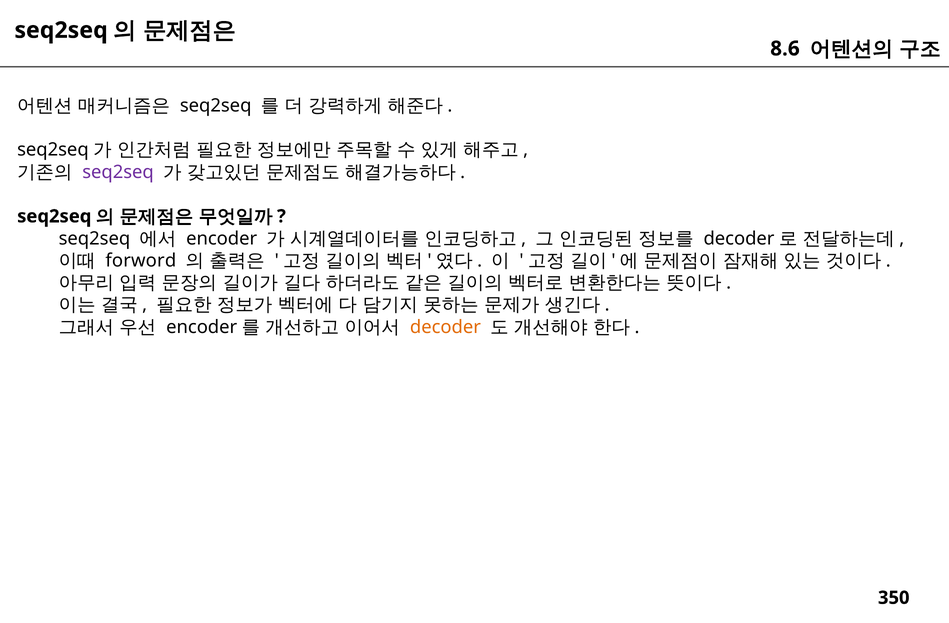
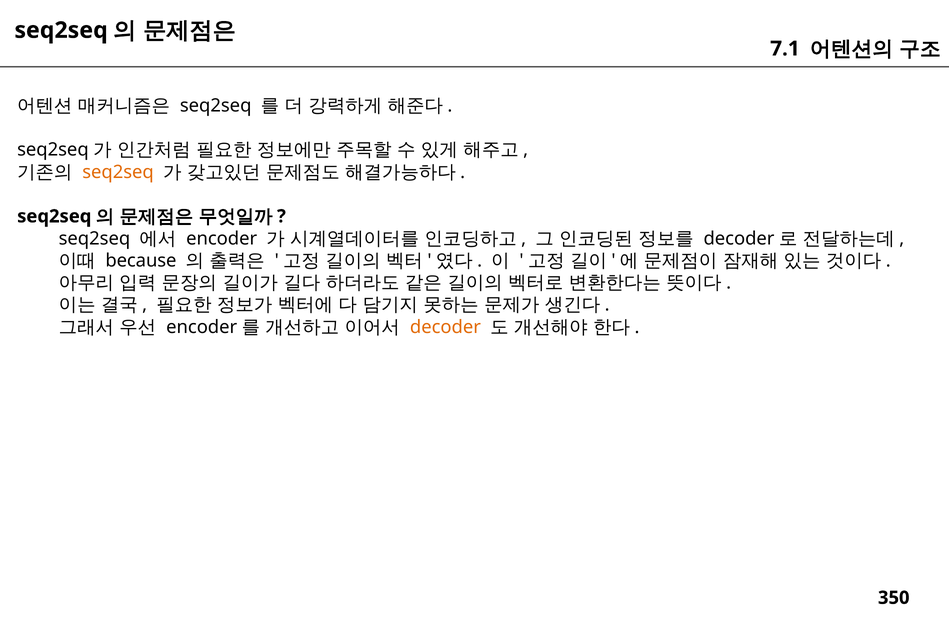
8.6: 8.6 -> 7.1 (785, 49)
seq2seq colour: purple -> orange (118, 172)
forword: forword -> because (141, 261)
